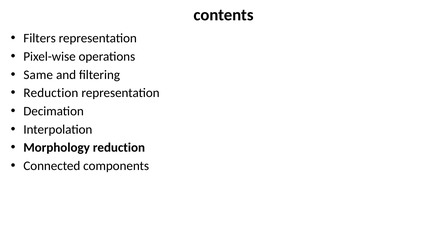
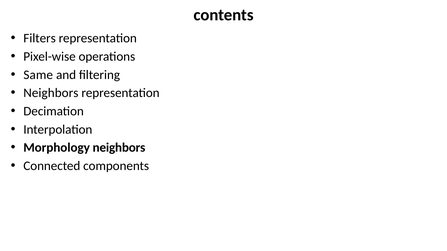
Reduction: Reduction -> Neighbors (51, 93)
Morphology reduction: reduction -> neighbors (119, 148)
